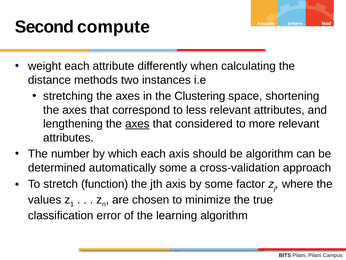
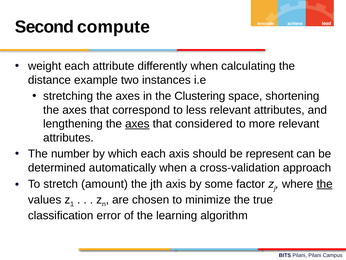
methods: methods -> example (96, 80)
be algorithm: algorithm -> represent (270, 154)
automatically some: some -> when (173, 167)
function: function -> amount (104, 184)
the underline: none -> present (325, 184)
